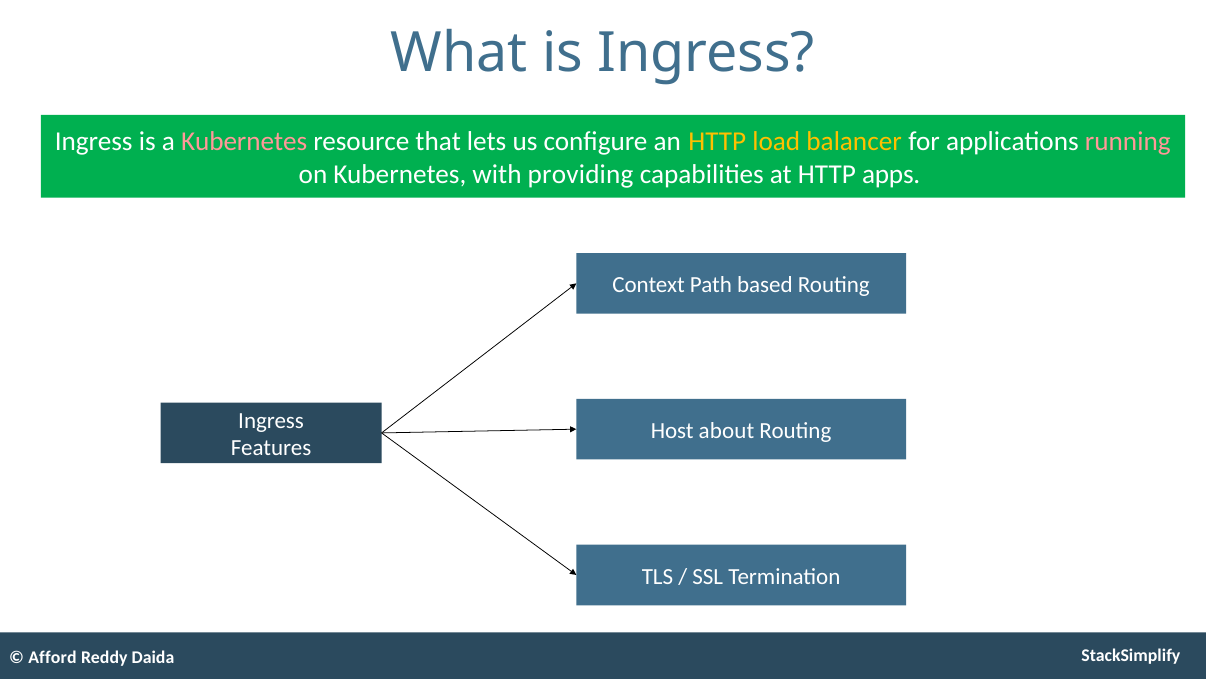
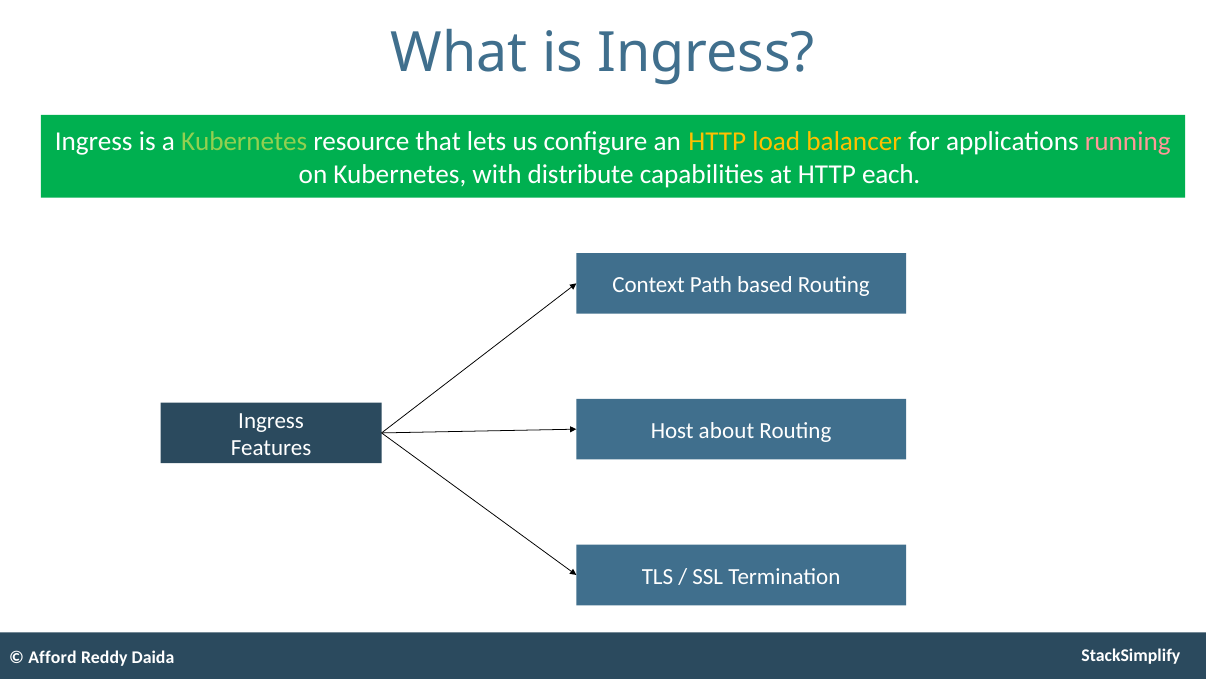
Kubernetes colour: pink -> light green (244, 142)
providing: providing -> distribute (581, 174)
apps: apps -> each (891, 174)
